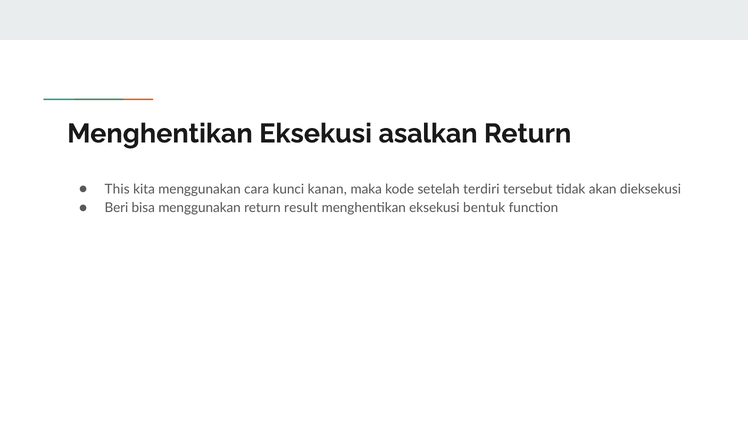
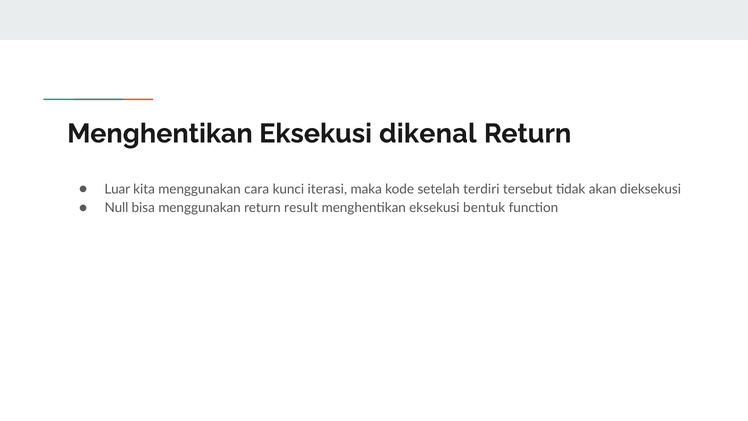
asalkan: asalkan -> dikenal (428, 133)
This: This -> Luar (117, 189)
kanan: kanan -> iterasi (327, 189)
Beri: Beri -> Null (116, 208)
